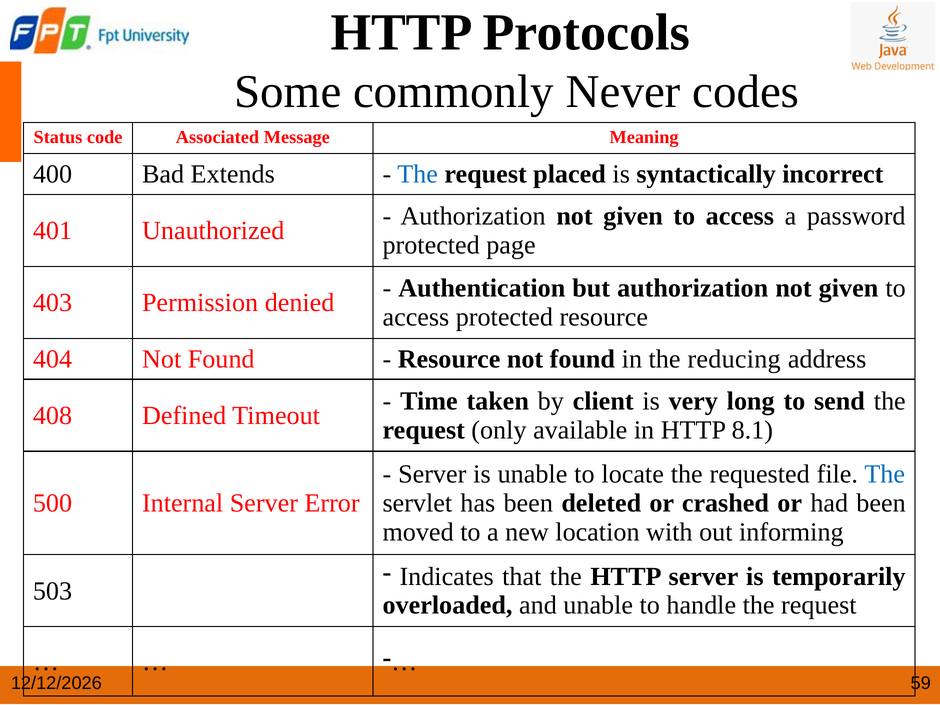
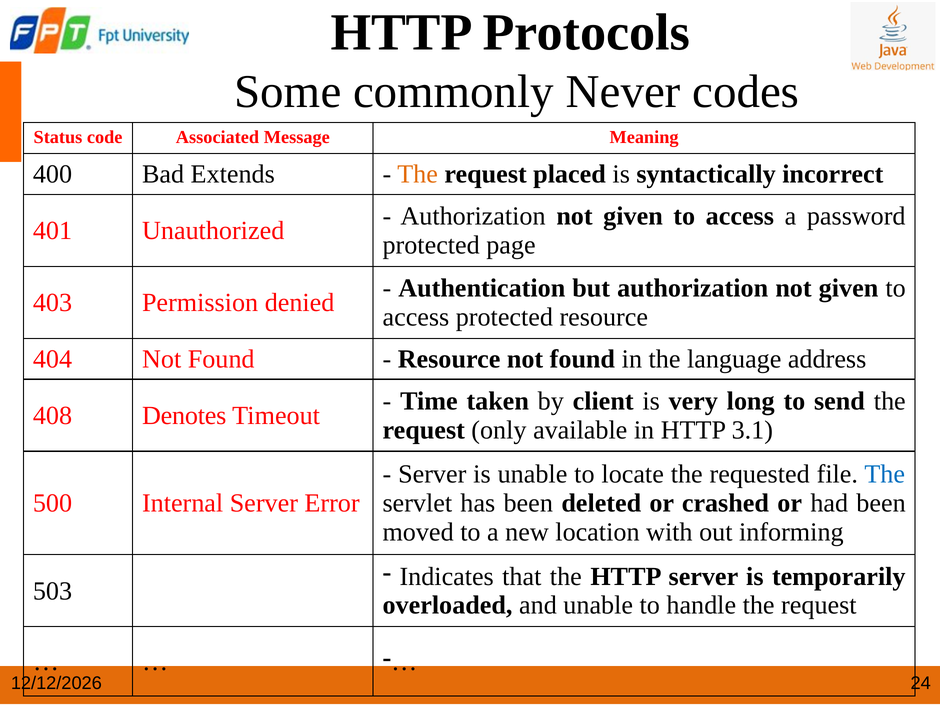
The colour: blue -> orange (418, 174)
reducing: reducing -> language (734, 359)
Defined: Defined -> Denotes (184, 415)
8.1: 8.1 -> 3.1 (752, 430)
59: 59 -> 24 (921, 683)
